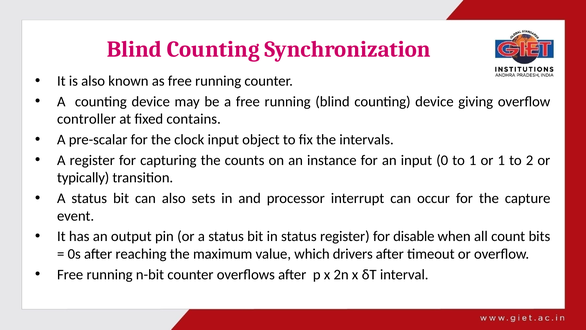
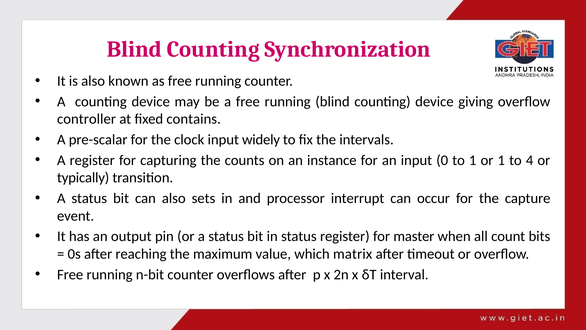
object: object -> widely (261, 139)
2: 2 -> 4 (530, 160)
disable: disable -> master (414, 236)
drivers: drivers -> matrix (353, 254)
